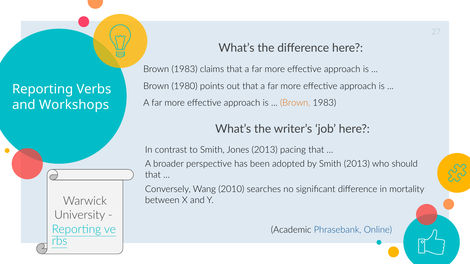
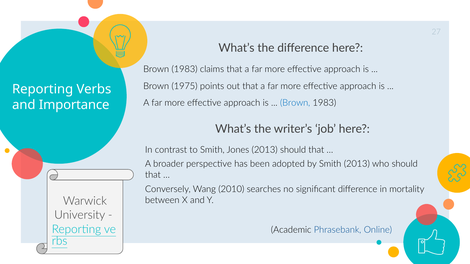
1980: 1980 -> 1975 (185, 86)
Brown colour: orange -> blue (295, 103)
Workshops: Workshops -> Importance (74, 105)
2013 pacing: pacing -> should (293, 150)
